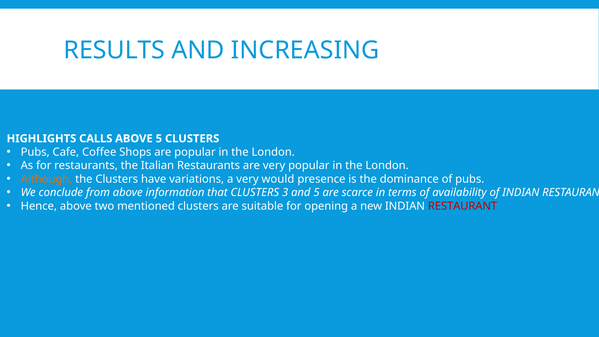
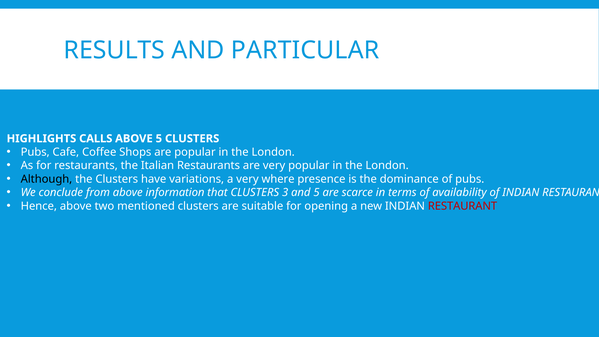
INCREASING: INCREASING -> PARTICULAR (305, 50)
Although colour: orange -> black (46, 179)
would: would -> where (278, 179)
